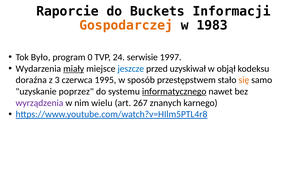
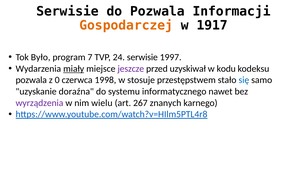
Raporcie: Raporcie -> Serwisie (68, 11)
do Buckets: Buckets -> Pozwala (157, 11)
1983: 1983 -> 1917 (212, 25)
0: 0 -> 7 (90, 57)
jeszcze colour: blue -> purple (131, 69)
objął: objął -> kodu (226, 69)
doraźna: doraźna -> pozwala (31, 80)
3: 3 -> 0 (57, 80)
1995: 1995 -> 1998 (105, 80)
sposób: sposób -> stosuje (141, 80)
się colour: orange -> blue (244, 80)
poprzez: poprzez -> doraźna (76, 92)
informatycznego underline: present -> none (174, 92)
